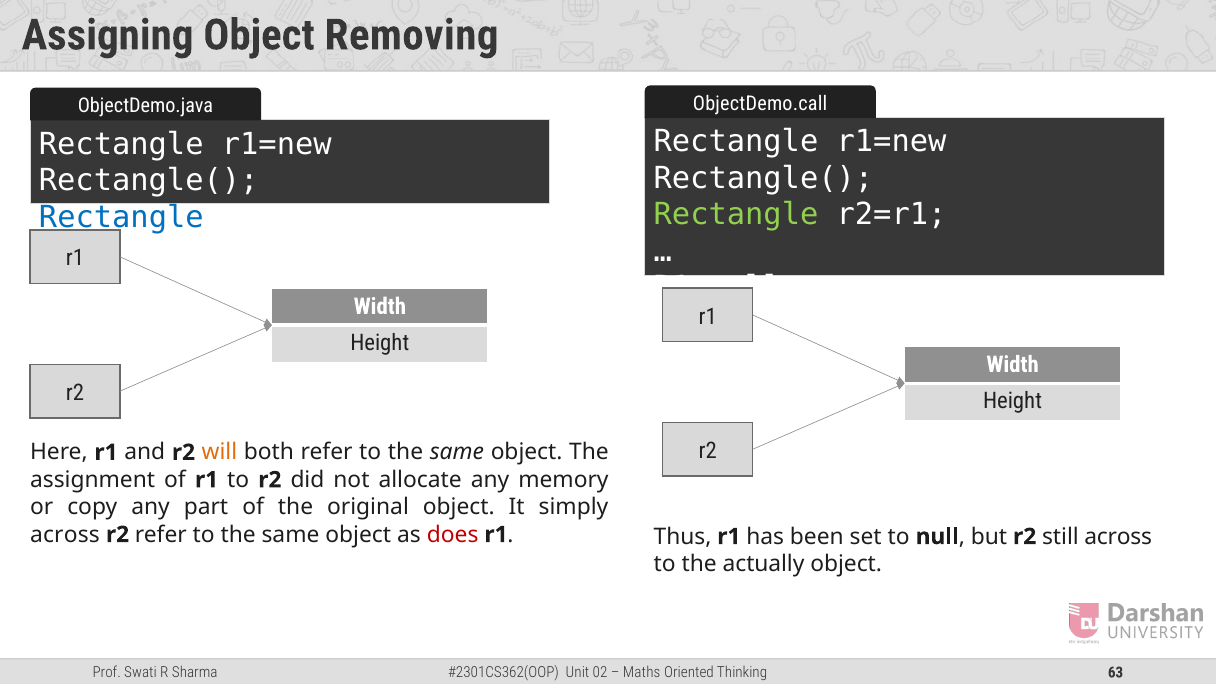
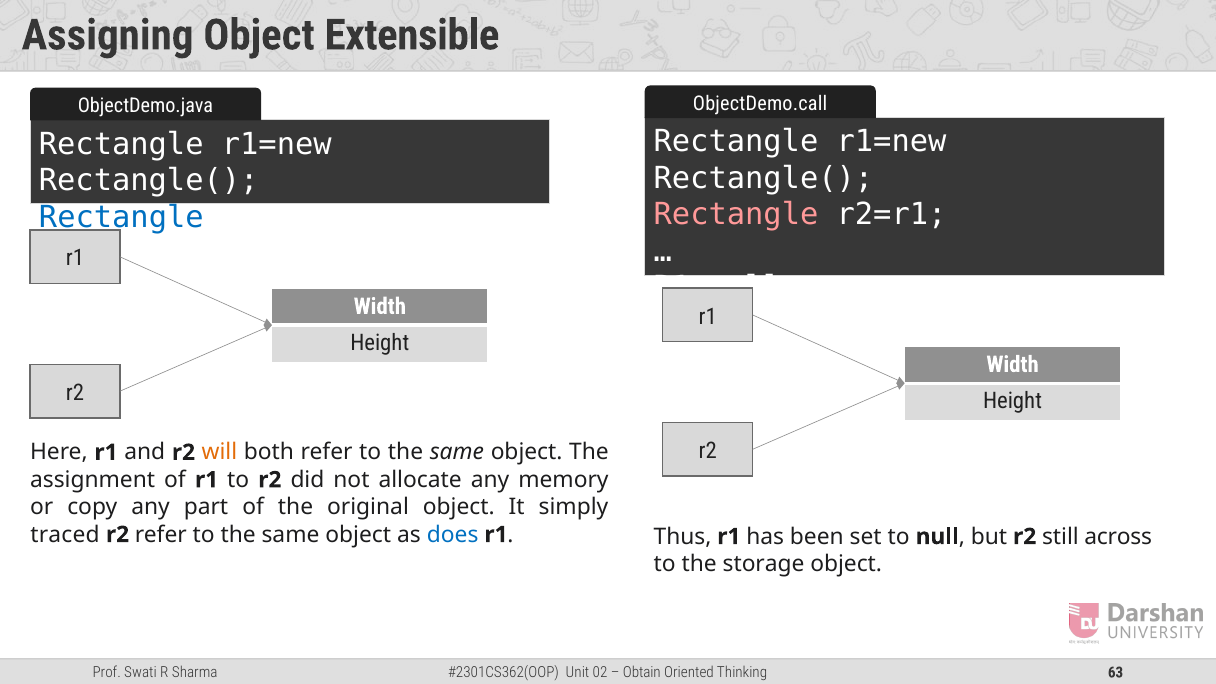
Removing: Removing -> Extensible (412, 35)
Rectangle colour: light green -> pink (736, 215)
across: across -> traced (65, 535)
does colour: red -> blue (453, 535)
actually: actually -> storage (764, 564)
Maths: Maths -> Obtain (642, 672)
